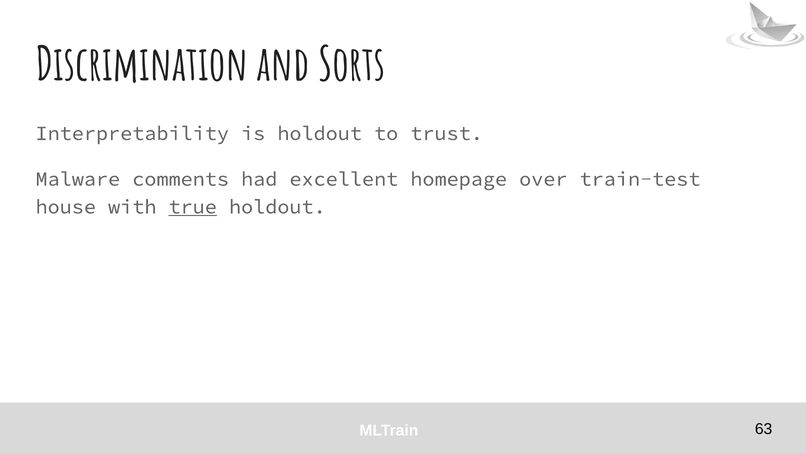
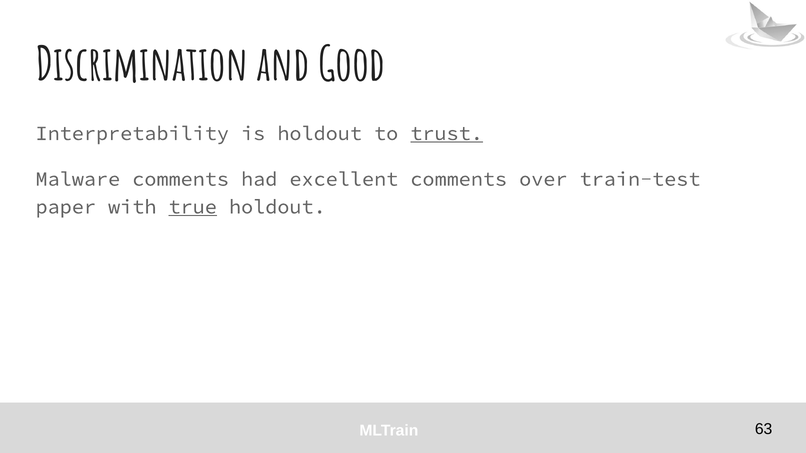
Sorts: Sorts -> Good (352, 65)
trust underline: none -> present (447, 133)
excellent homepage: homepage -> comments (459, 179)
house: house -> paper (66, 207)
